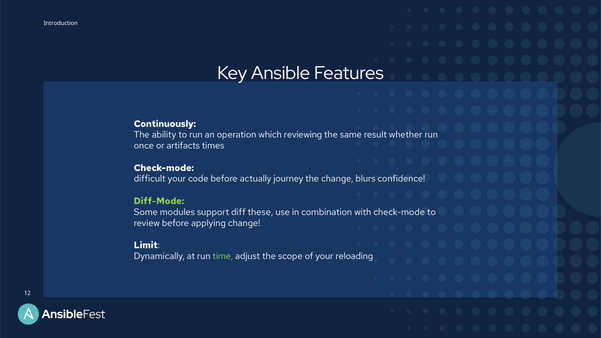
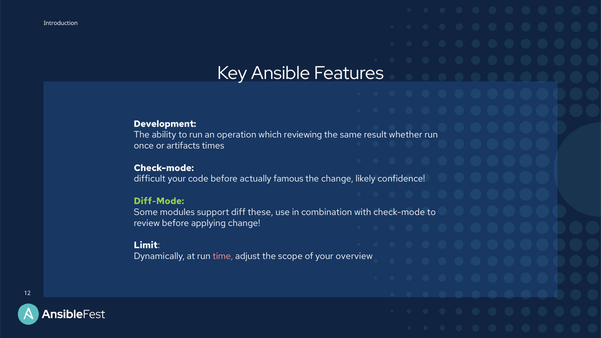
Continuously: Continuously -> Development (165, 124)
journey: journey -> famous (288, 179)
blurs: blurs -> likely (366, 179)
time colour: light green -> pink (223, 256)
reloading: reloading -> overview (354, 256)
